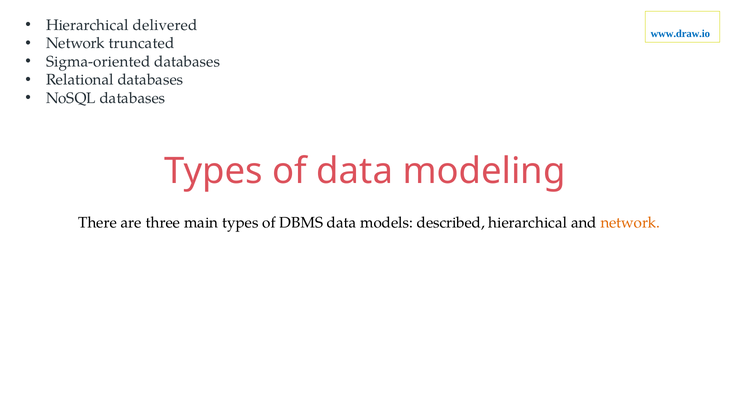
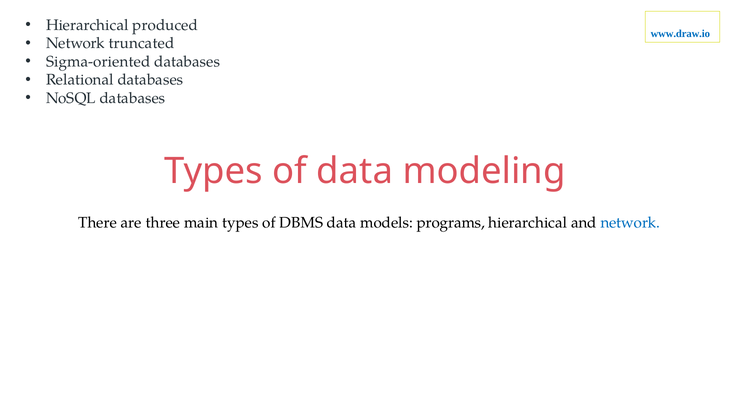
delivered: delivered -> produced (165, 25)
described: described -> programs (451, 222)
network colour: orange -> blue (630, 222)
